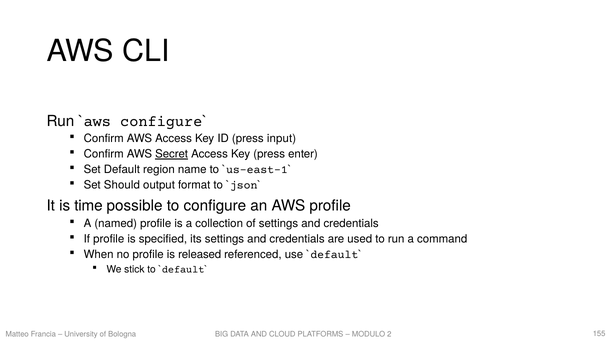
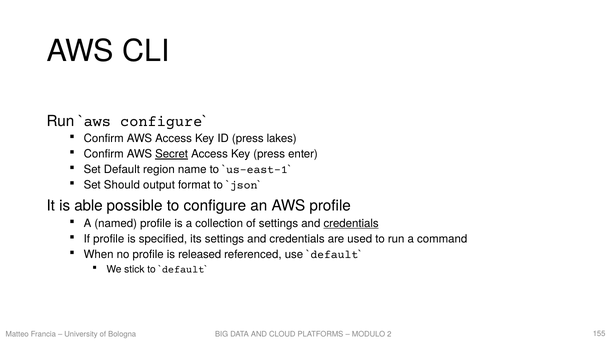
input: input -> lakes (282, 139)
time: time -> able (88, 206)
credentials underline: none -> present (351, 224)
